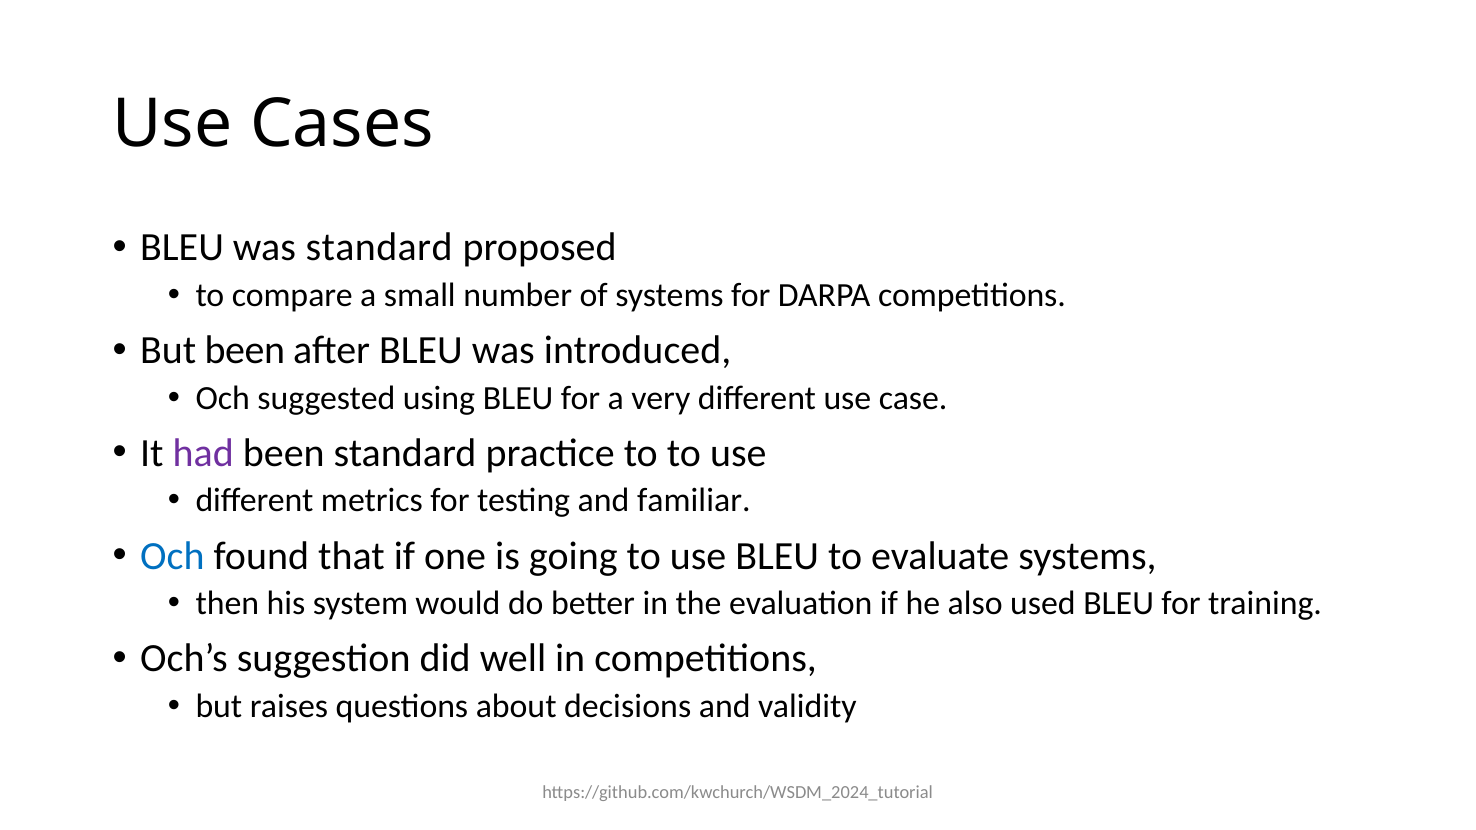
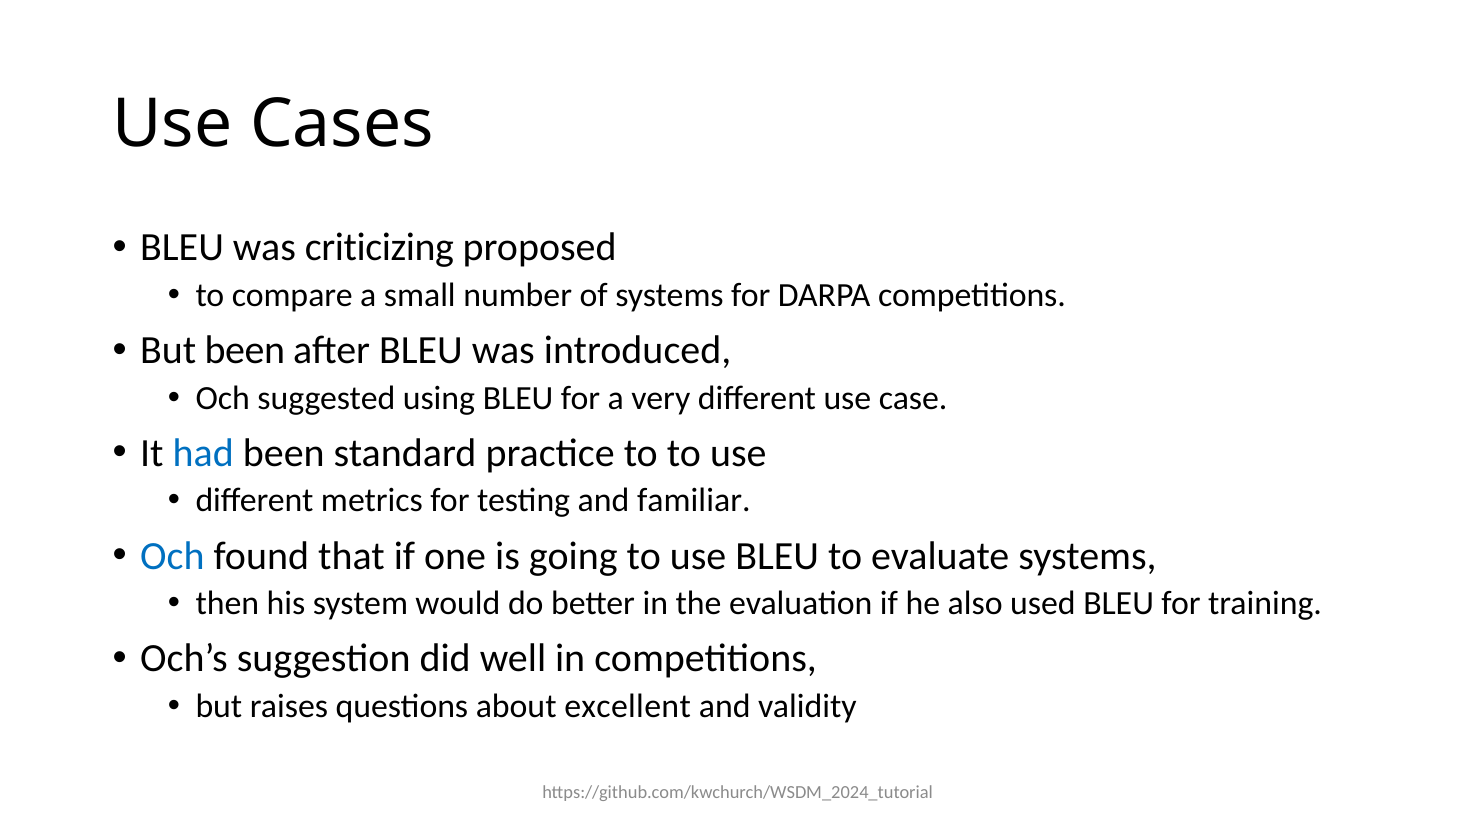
was standard: standard -> criticizing (379, 248)
had colour: purple -> blue (203, 453)
decisions: decisions -> excellent (628, 706)
